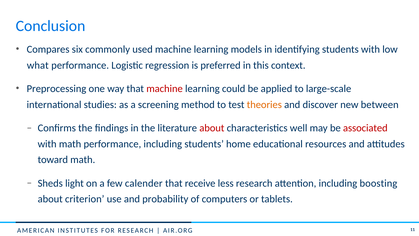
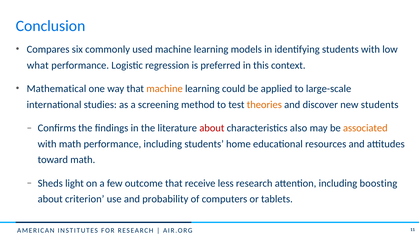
Preprocessing: Preprocessing -> Mathematical (56, 89)
machine colour: red -> orange (165, 89)
new between: between -> students (380, 104)
well: well -> also (299, 128)
associated colour: red -> orange (365, 128)
calender: calender -> outcome (144, 183)
